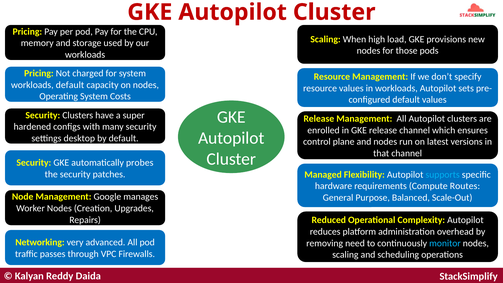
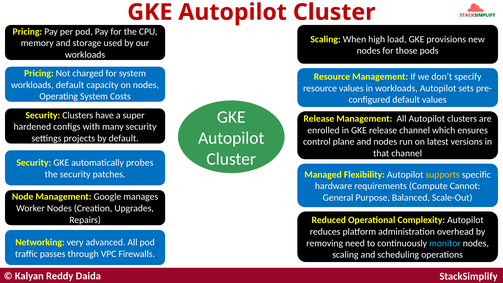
desktop: desktop -> projects (79, 138)
supports colour: light blue -> yellow (443, 174)
Routes: Routes -> Cannot (465, 186)
